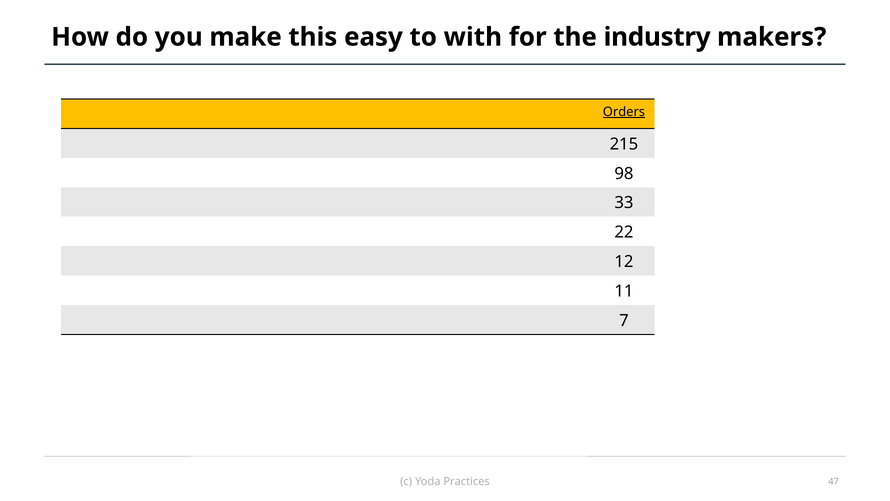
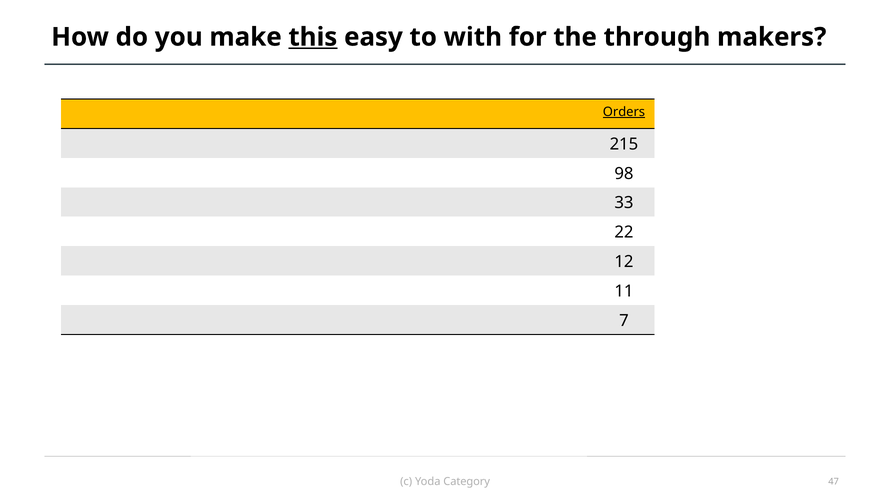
this underline: none -> present (313, 37)
industry: industry -> through (657, 37)
Practices: Practices -> Category (467, 481)
